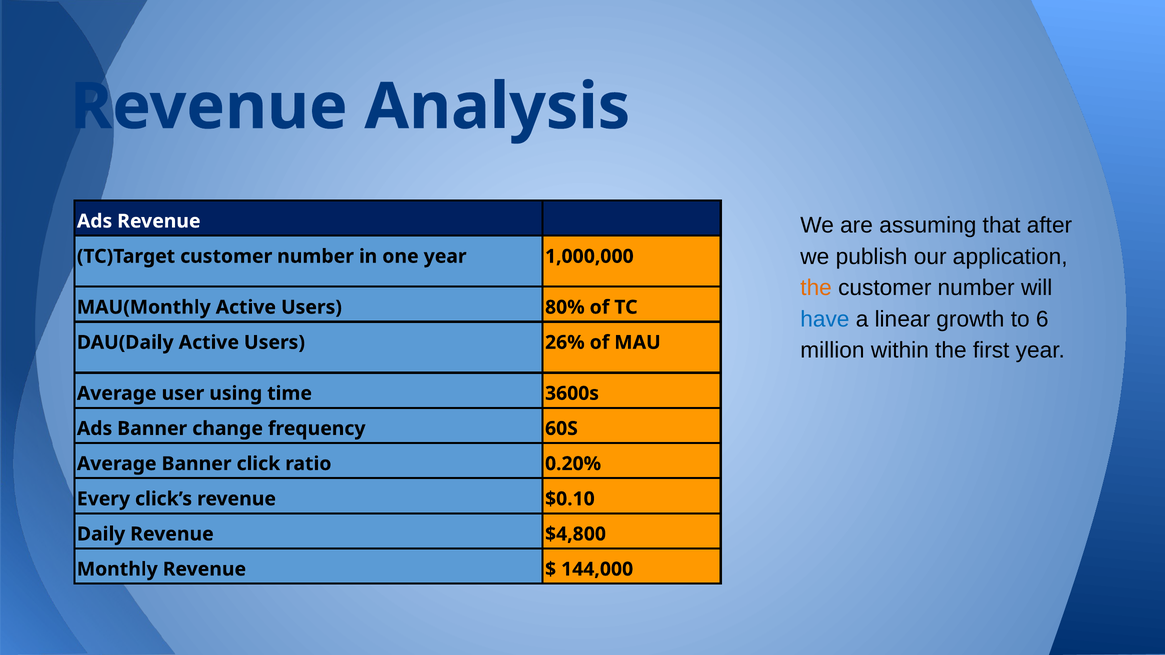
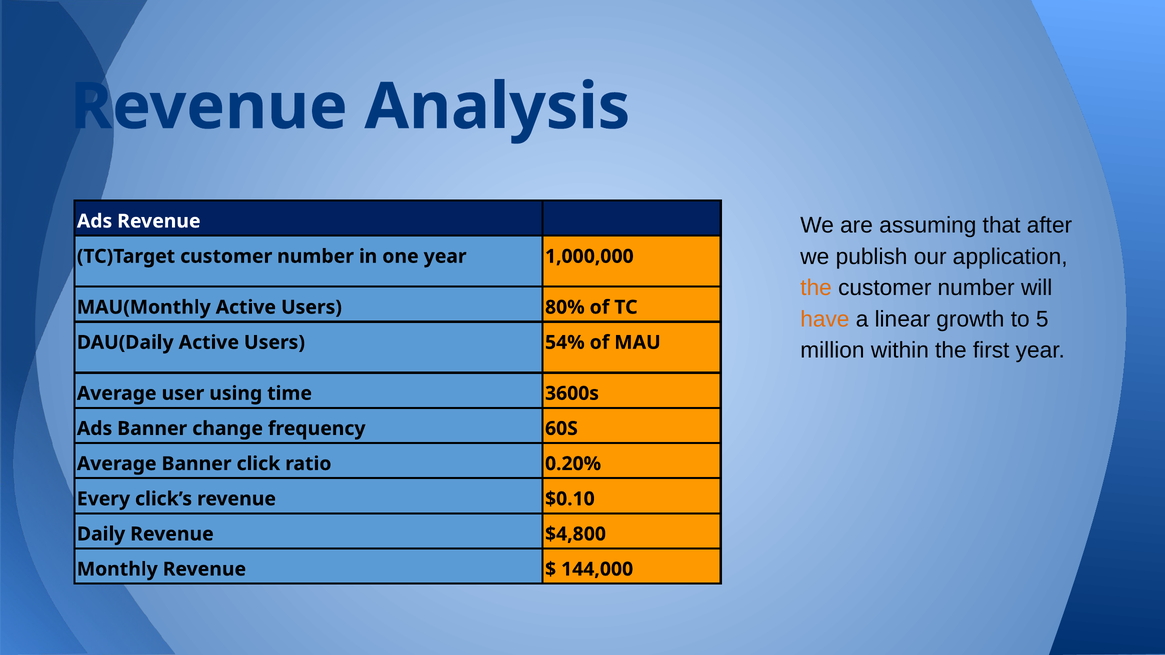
have colour: blue -> orange (825, 319)
6: 6 -> 5 (1042, 319)
26%: 26% -> 54% (565, 343)
